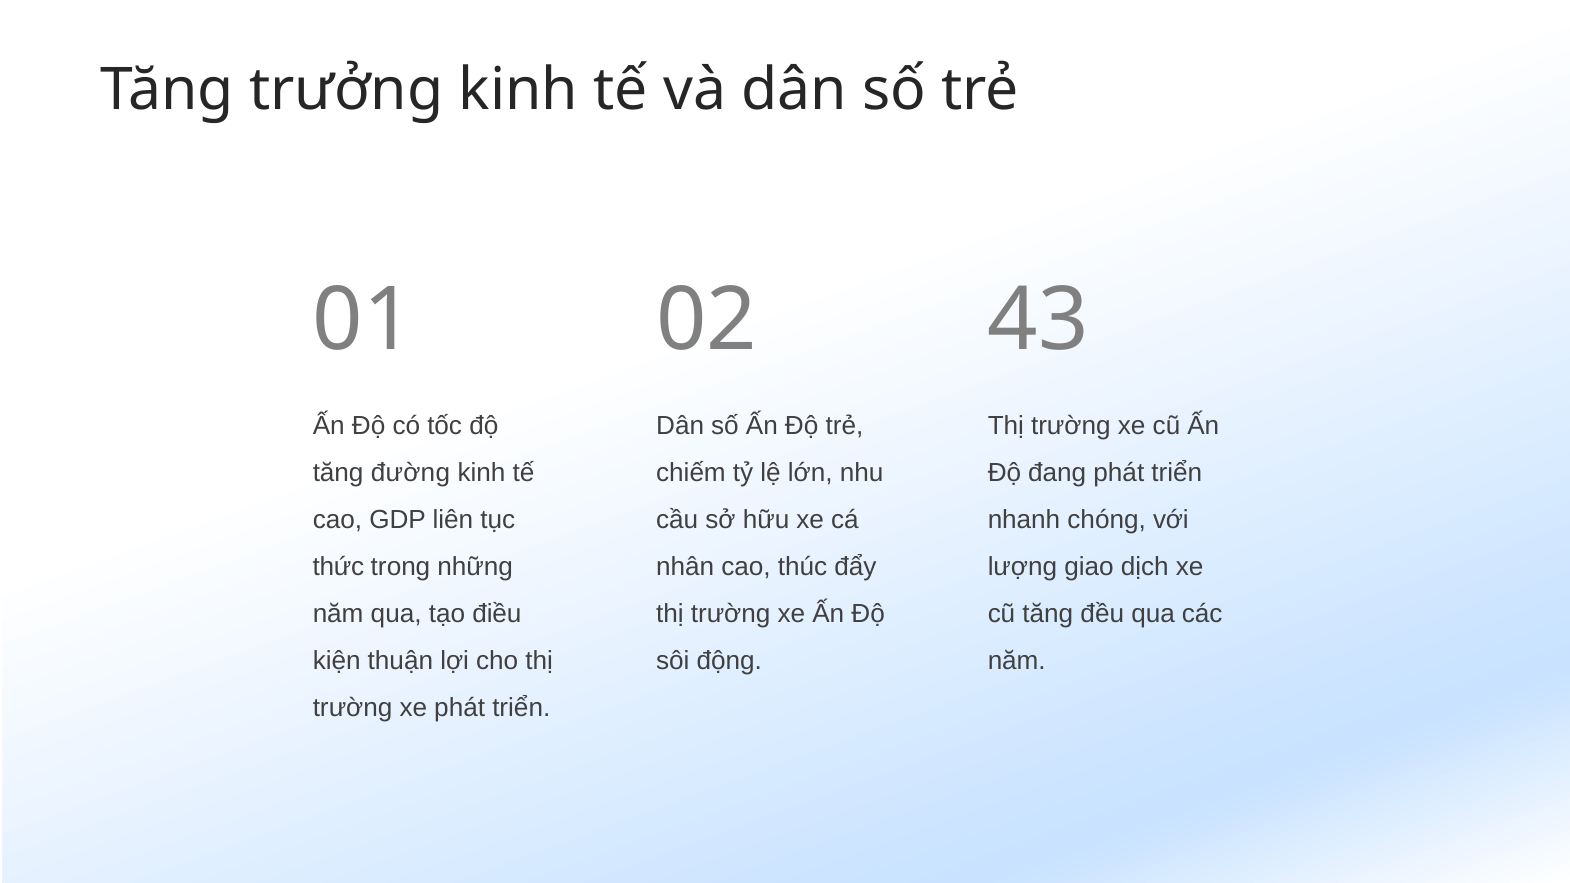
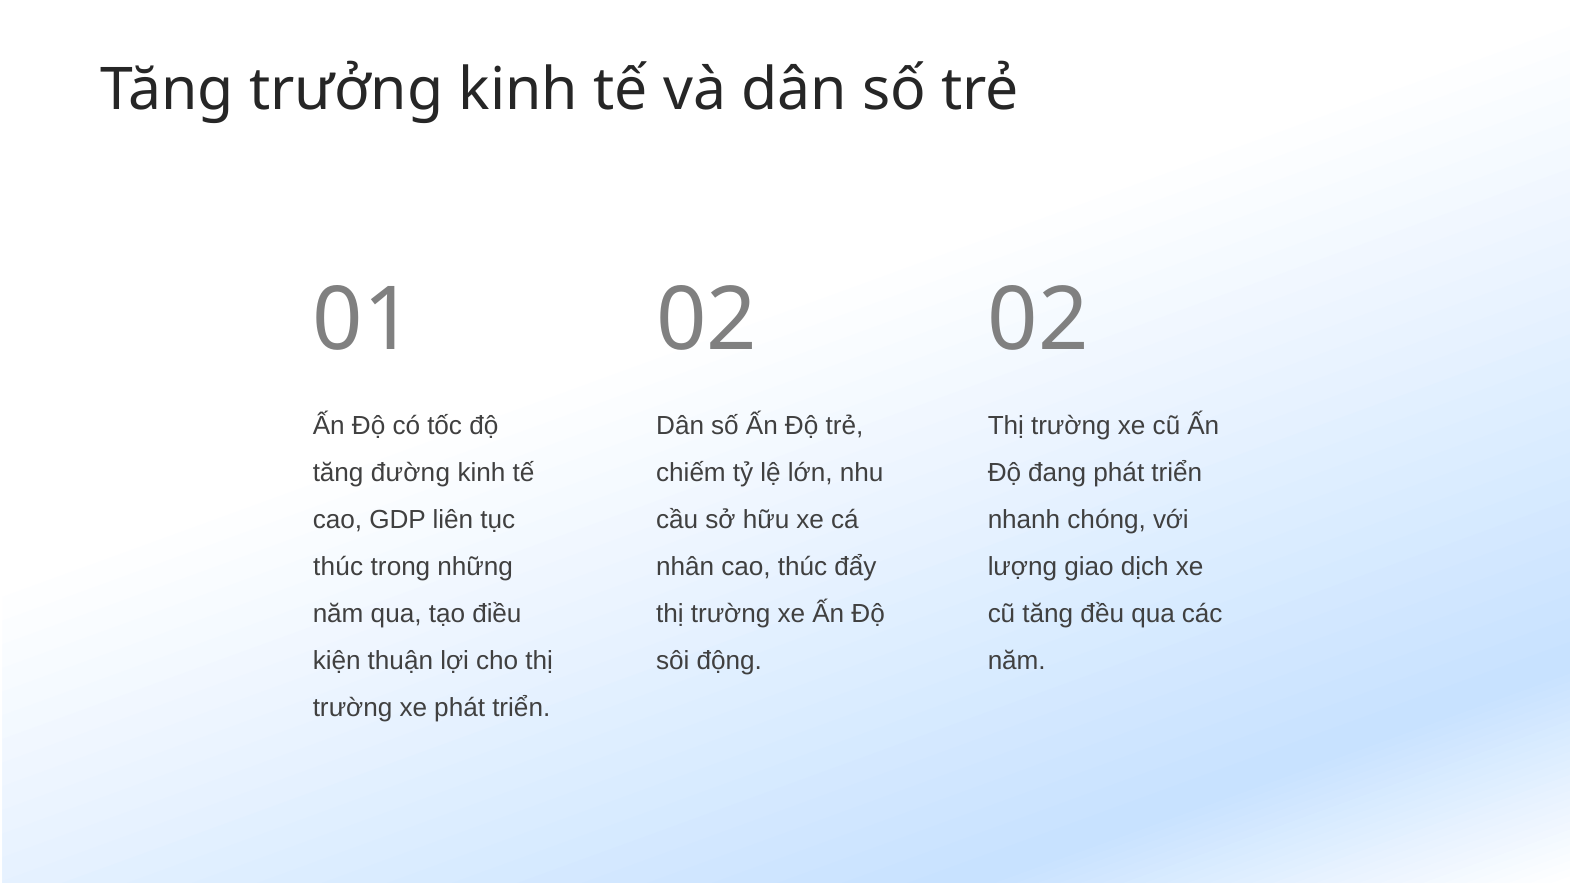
02 43: 43 -> 02 (1038, 320)
thức: thức -> thúc (338, 567)
